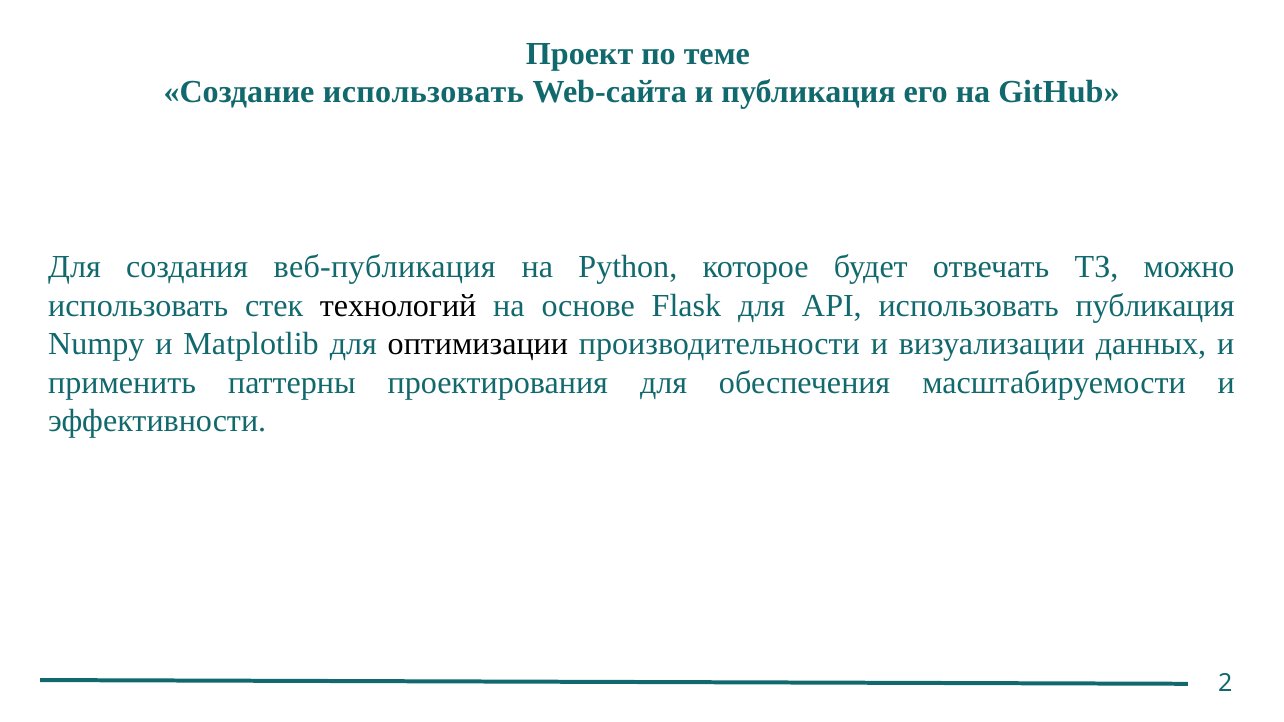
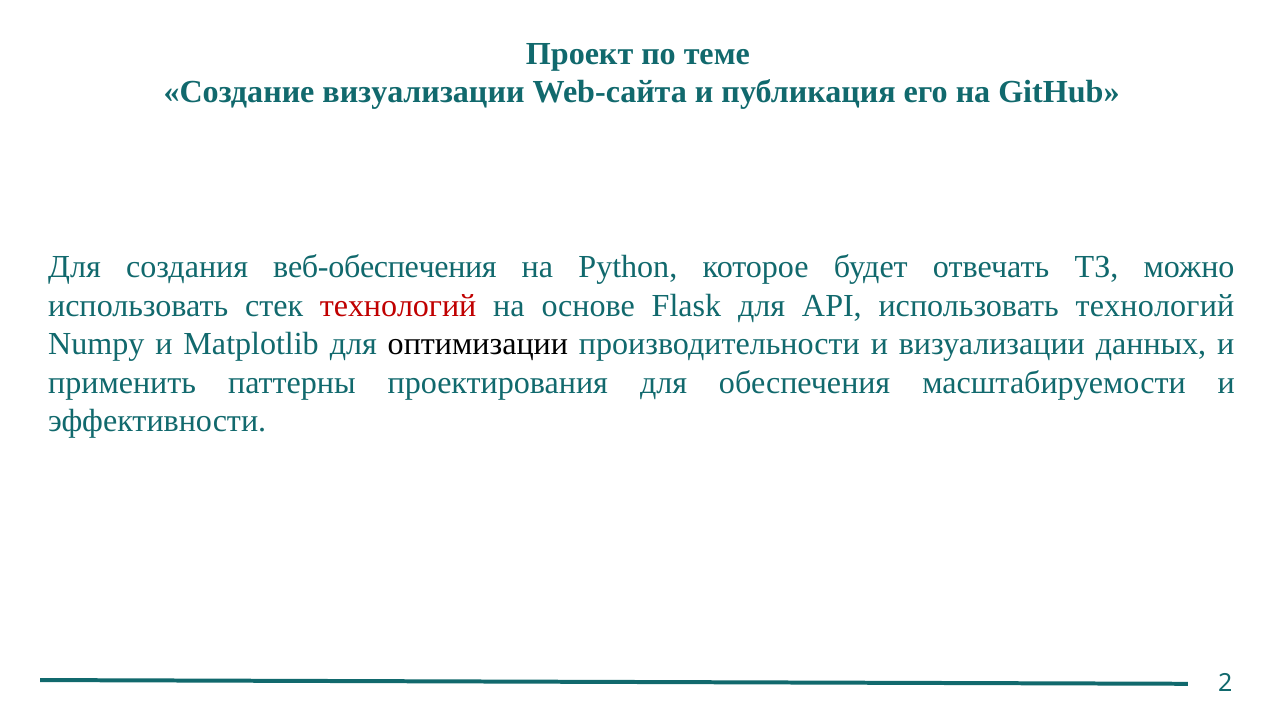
Создание использовать: использовать -> визуализации (423, 92)
веб-публикация: веб-публикация -> веб-обеспечения (385, 267)
технологий colour: black -> red (398, 306)
использовать публикация: публикация -> технологий (1155, 306)
